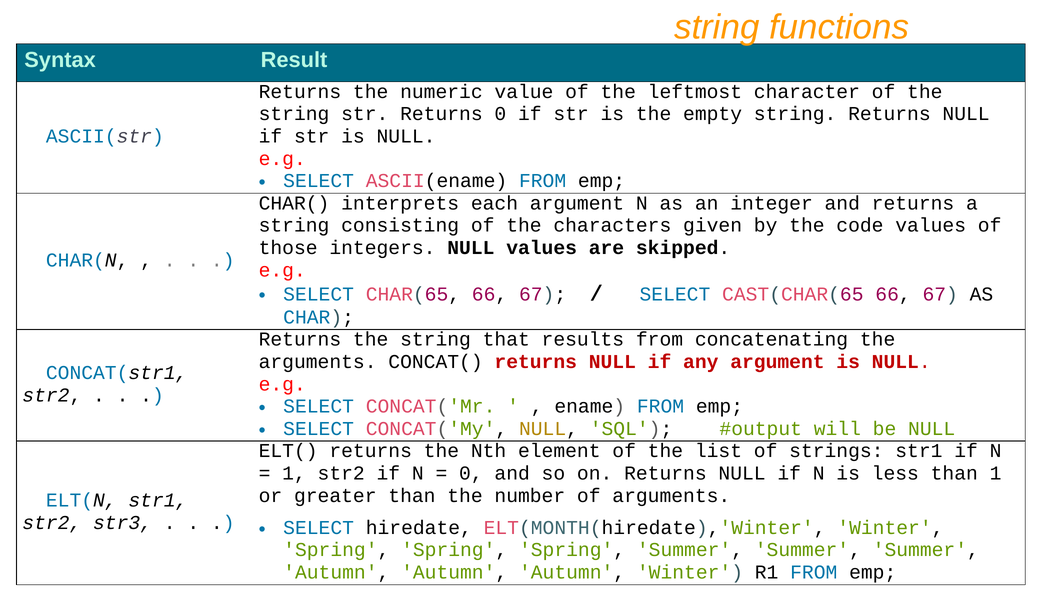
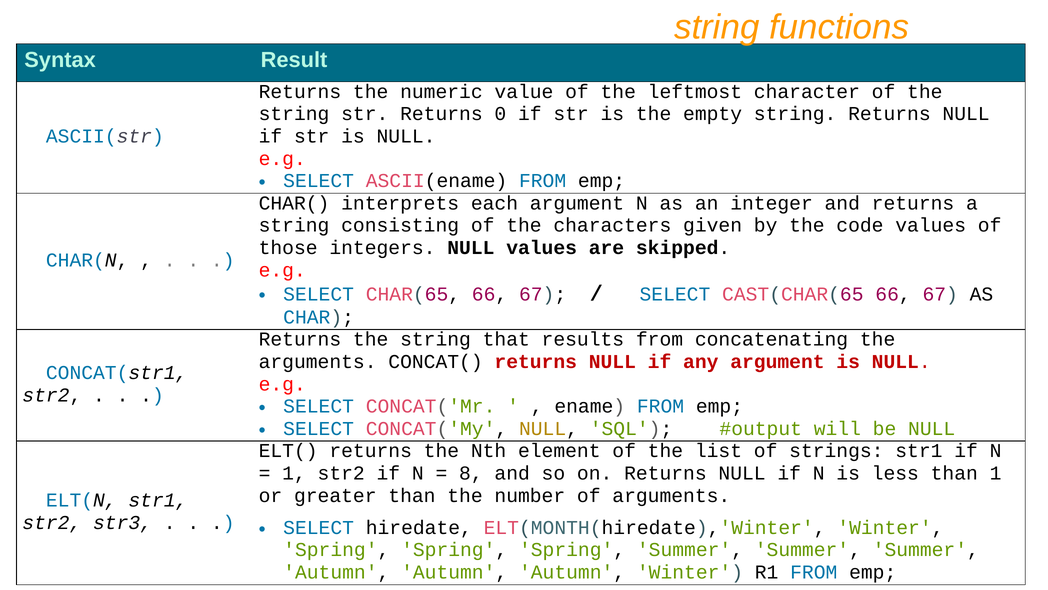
0: 0 -> 8 (471, 473)
